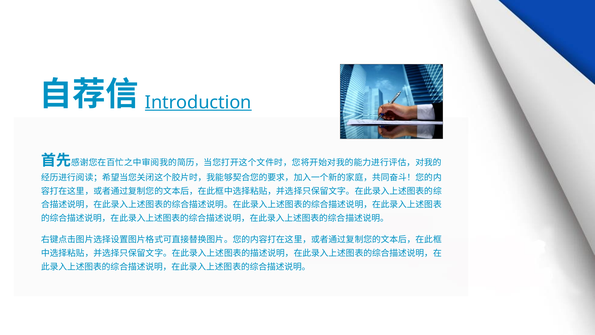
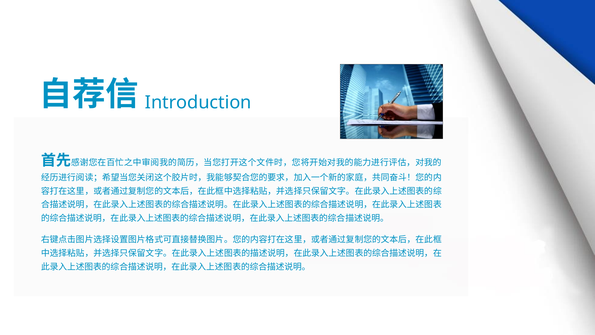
Introduction underline: present -> none (198, 102)
